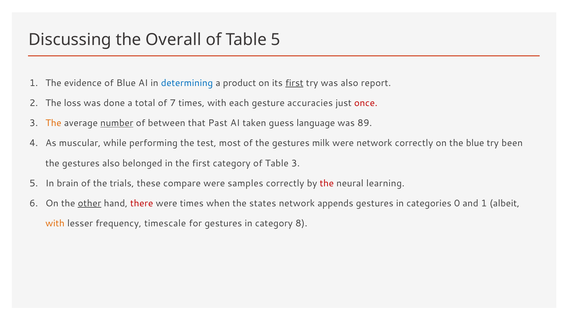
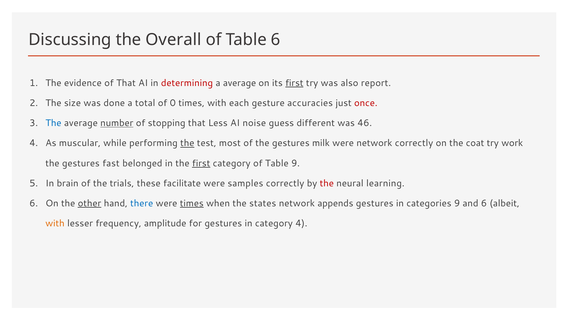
Table 5: 5 -> 6 (276, 40)
of Blue: Blue -> That (126, 83)
determining colour: blue -> red (187, 83)
a product: product -> average (240, 83)
loss: loss -> size (73, 103)
7: 7 -> 0 (173, 103)
The colour: orange -> blue (53, 123)
between: between -> stopping (167, 123)
Past: Past -> Less (218, 123)
taken: taken -> noise (254, 123)
language: language -> different (316, 123)
89: 89 -> 46 (365, 123)
the underline: none -> present (187, 143)
the blue: blue -> coat (475, 143)
been: been -> work (512, 143)
gestures also: also -> fast (111, 163)
first underline: none -> present (201, 163)
Table 3: 3 -> 9 (296, 163)
compare: compare -> facilitate (182, 183)
there colour: red -> blue (142, 203)
times underline: none -> present (192, 203)
categories 0: 0 -> 9 (457, 203)
and 1: 1 -> 6 (484, 203)
timescale: timescale -> amplitude (165, 223)
category 8: 8 -> 4 (301, 223)
